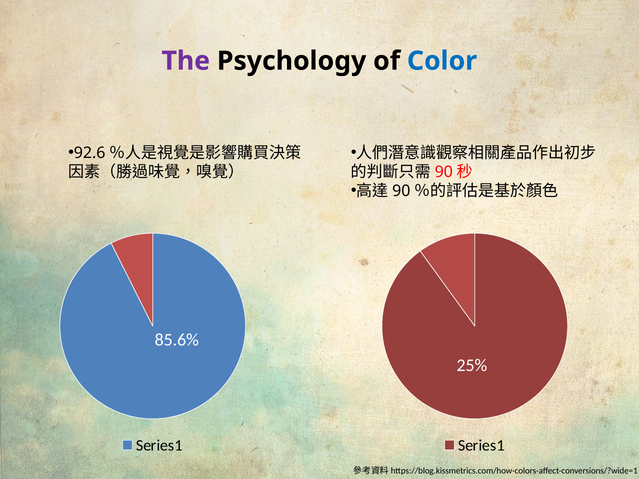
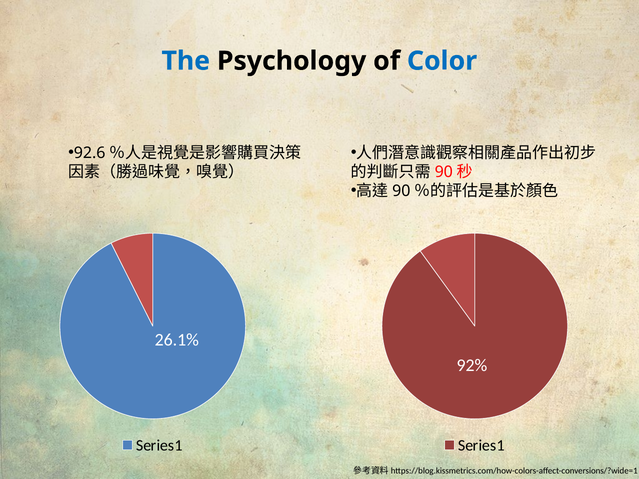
The colour: purple -> blue (186, 61)
85.6%: 85.6% -> 26.1% (177, 340)
25%: 25% -> 92% (472, 365)
